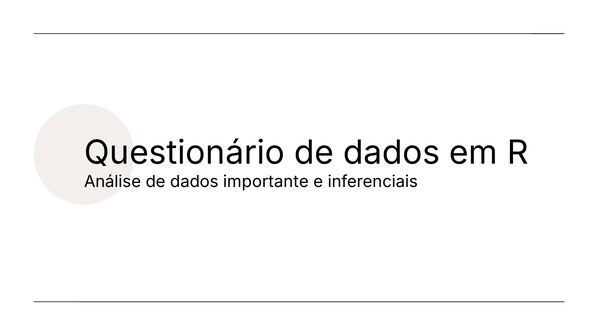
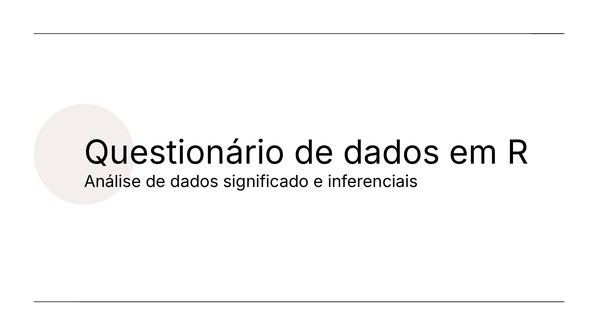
importante: importante -> significado (266, 182)
